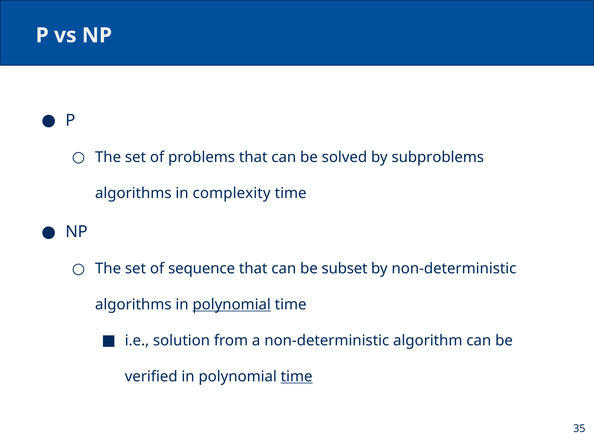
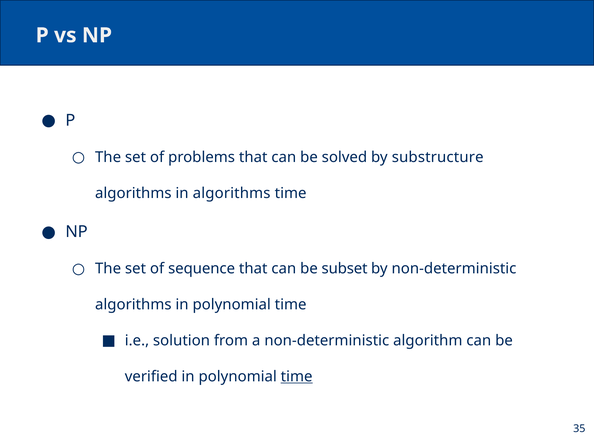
subproblems: subproblems -> substructure (438, 157)
in complexity: complexity -> algorithms (232, 193)
polynomial underline: present -> none (232, 304)
